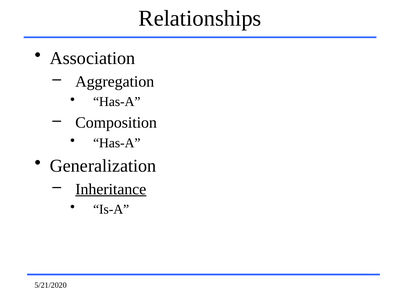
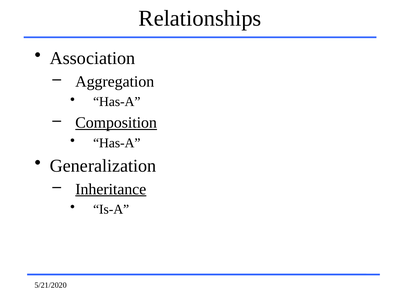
Composition underline: none -> present (116, 123)
